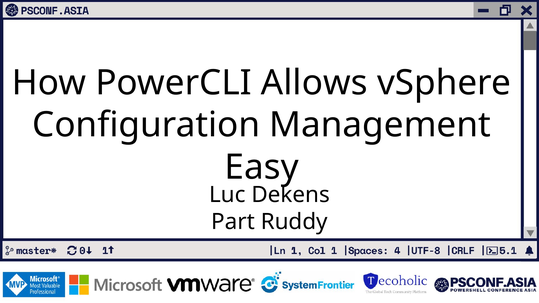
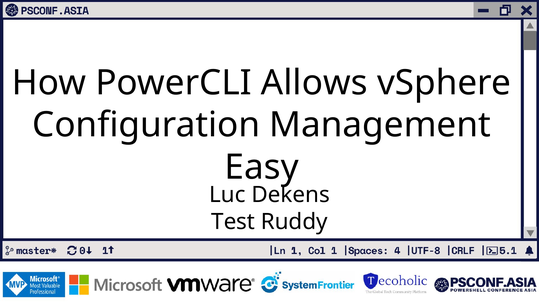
Part: Part -> Test (233, 222)
